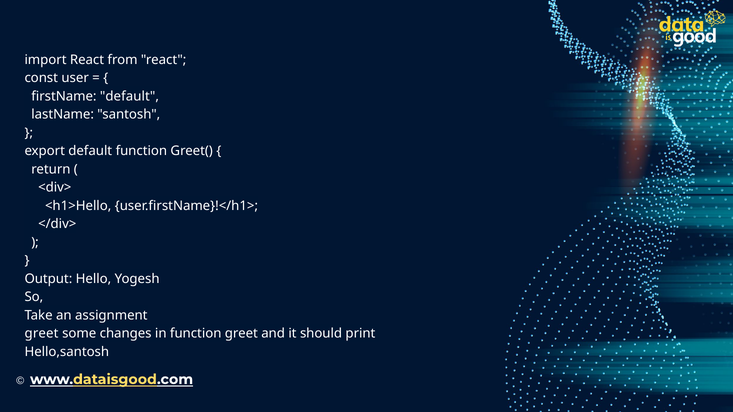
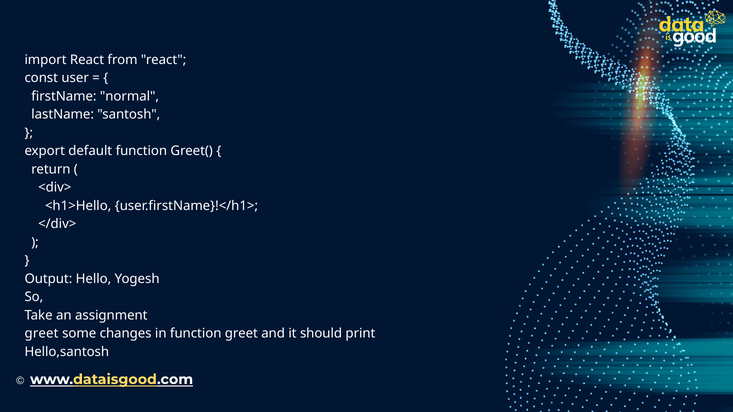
firstName default: default -> normal (129, 96)
